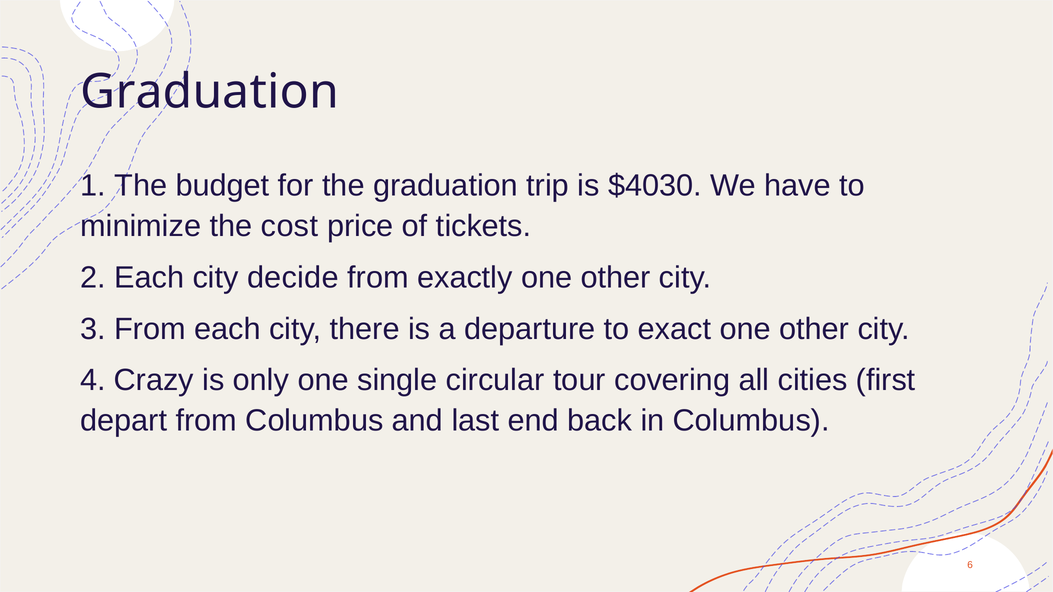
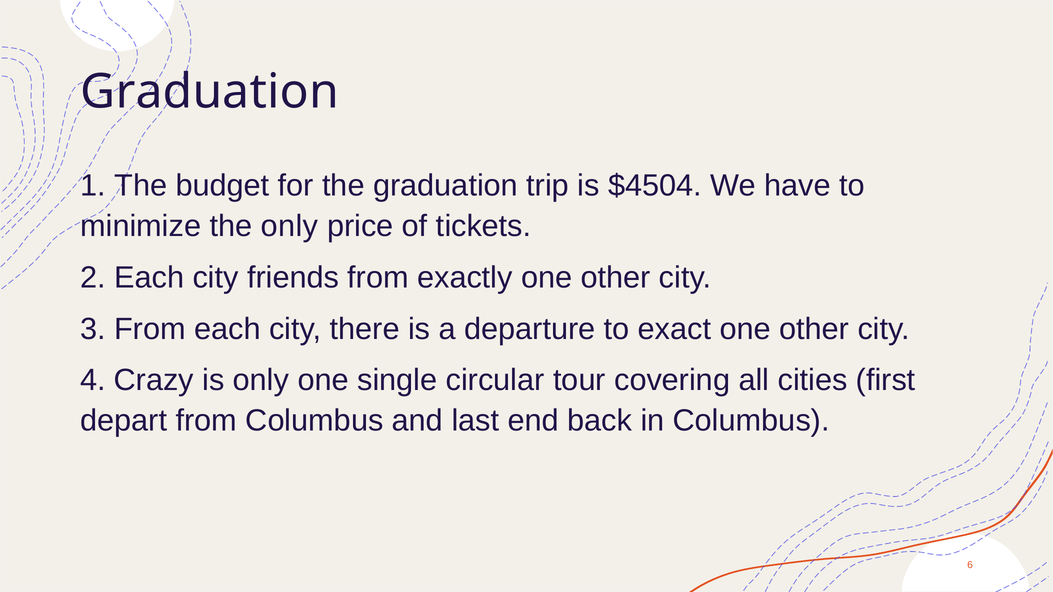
$4030: $4030 -> $4504 (655, 186)
the cost: cost -> only (290, 226)
decide: decide -> friends (293, 278)
